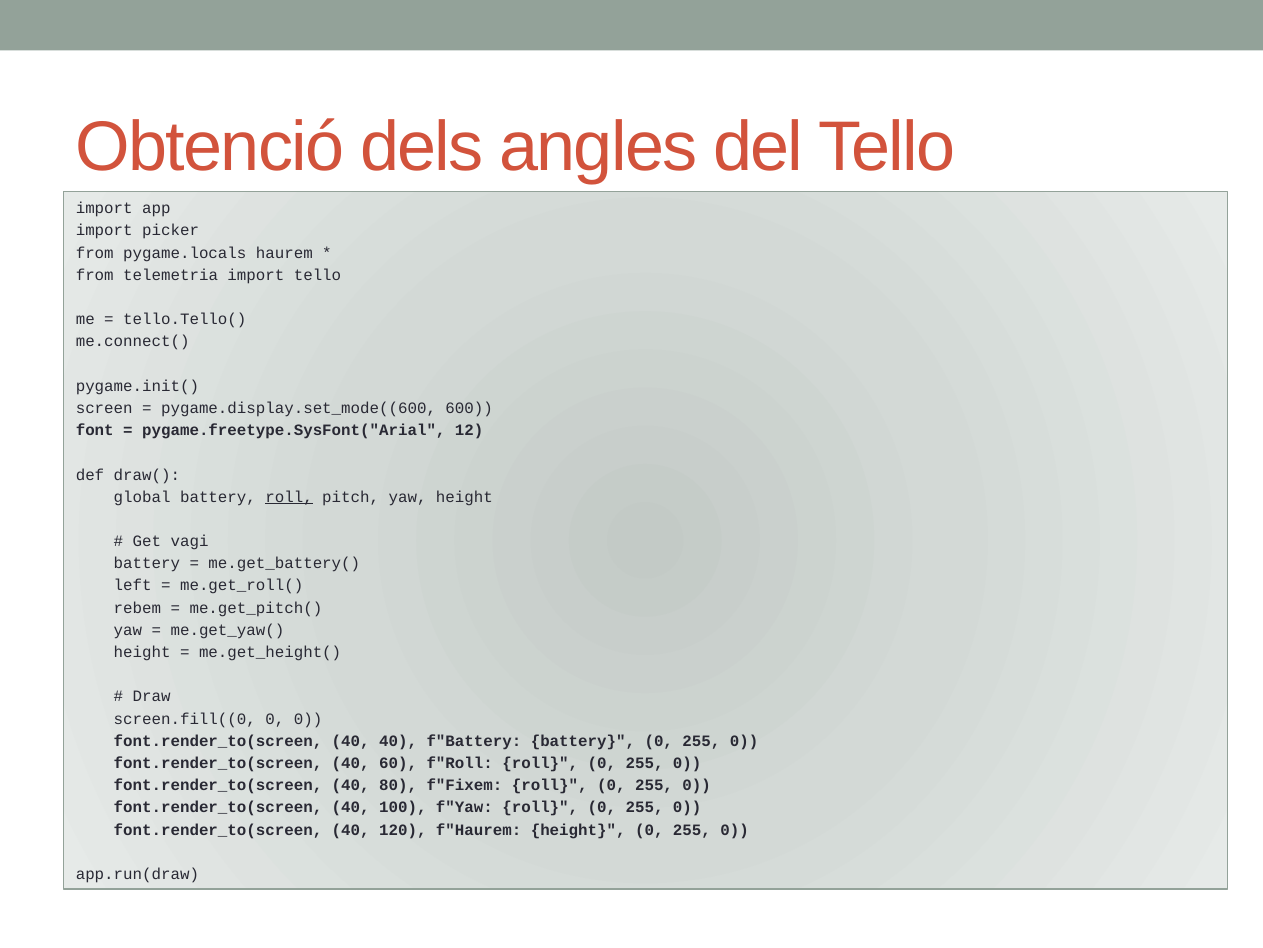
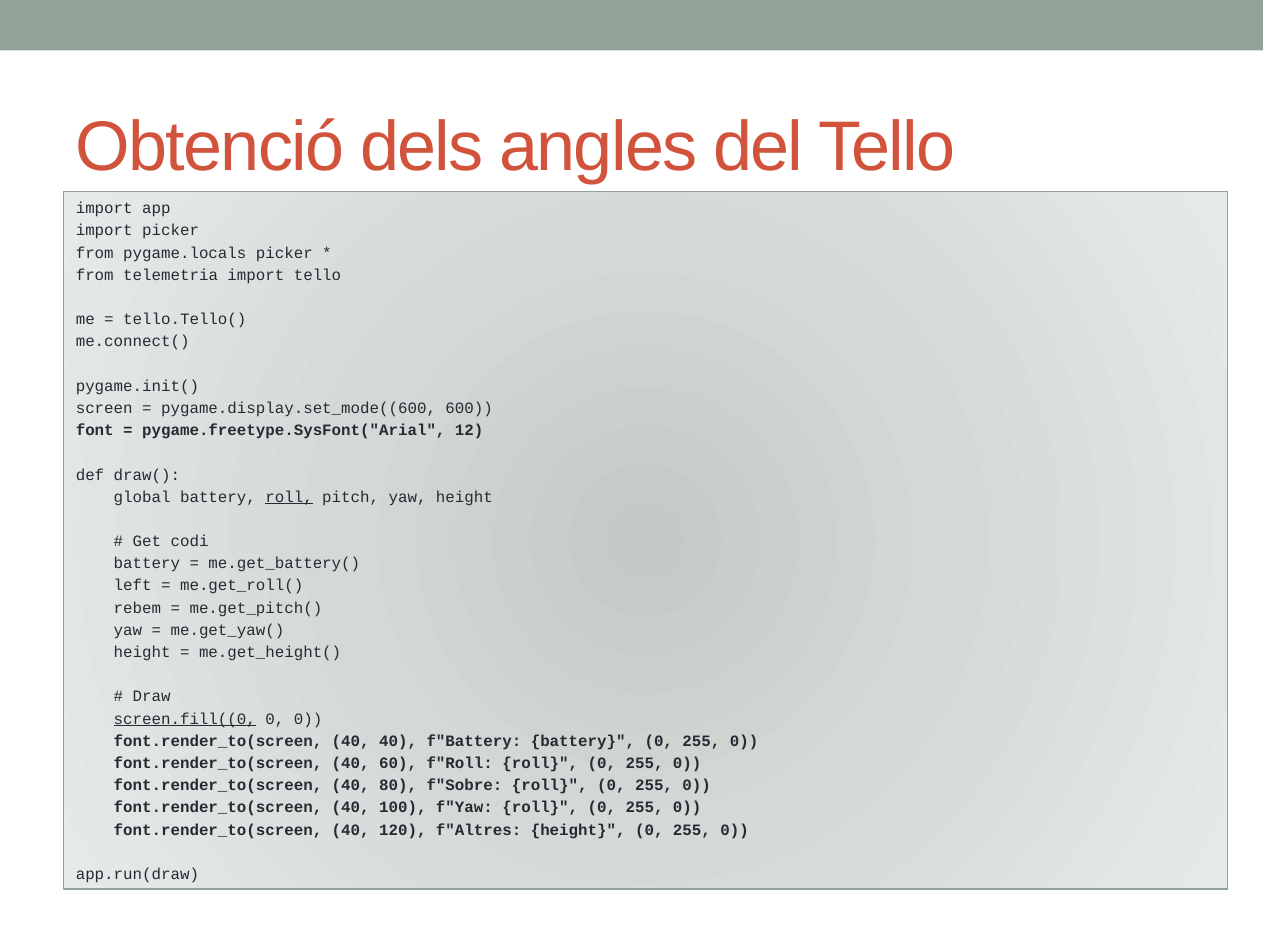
pygame.locals haurem: haurem -> picker (284, 253)
vagi: vagi -> codi (190, 541)
screen.fill((0 underline: none -> present (185, 718)
f"Fixem: f"Fixem -> f"Sobre (464, 785)
f"Haurem: f"Haurem -> f"Altres (479, 829)
